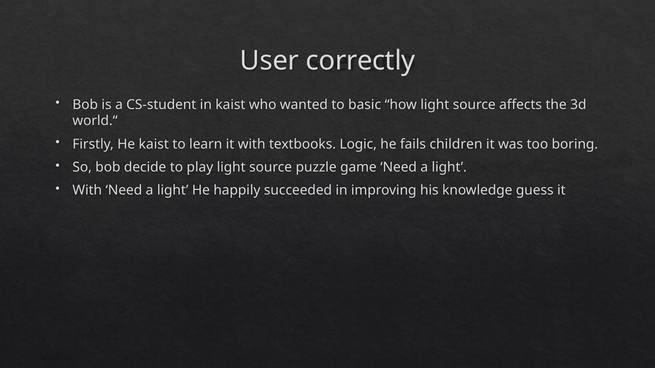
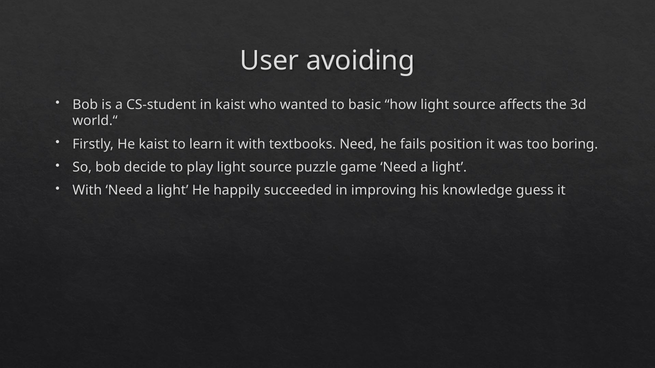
correctly: correctly -> avoiding (361, 61)
textbooks Logic: Logic -> Need (358, 144)
children: children -> position (456, 144)
